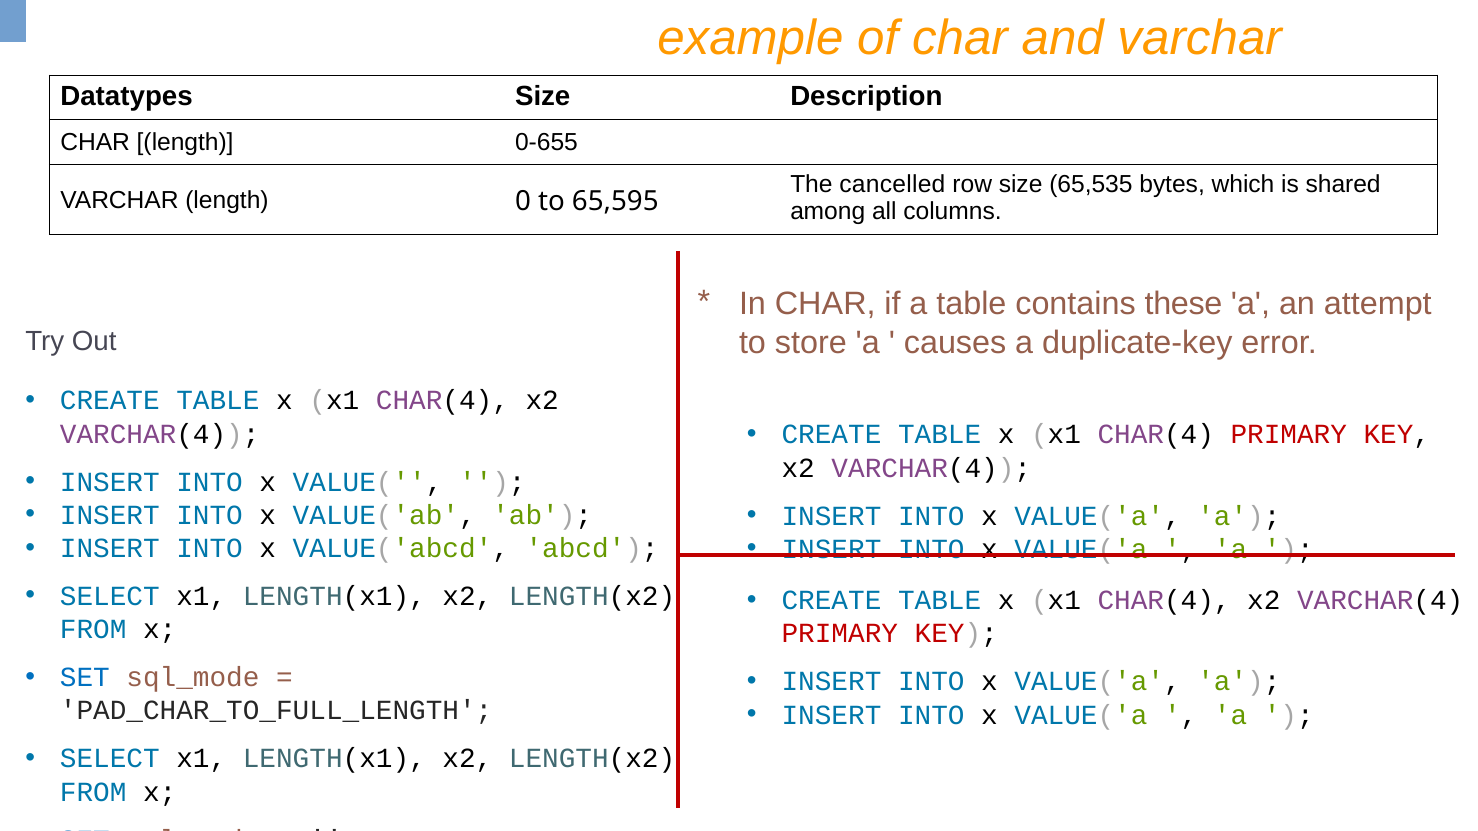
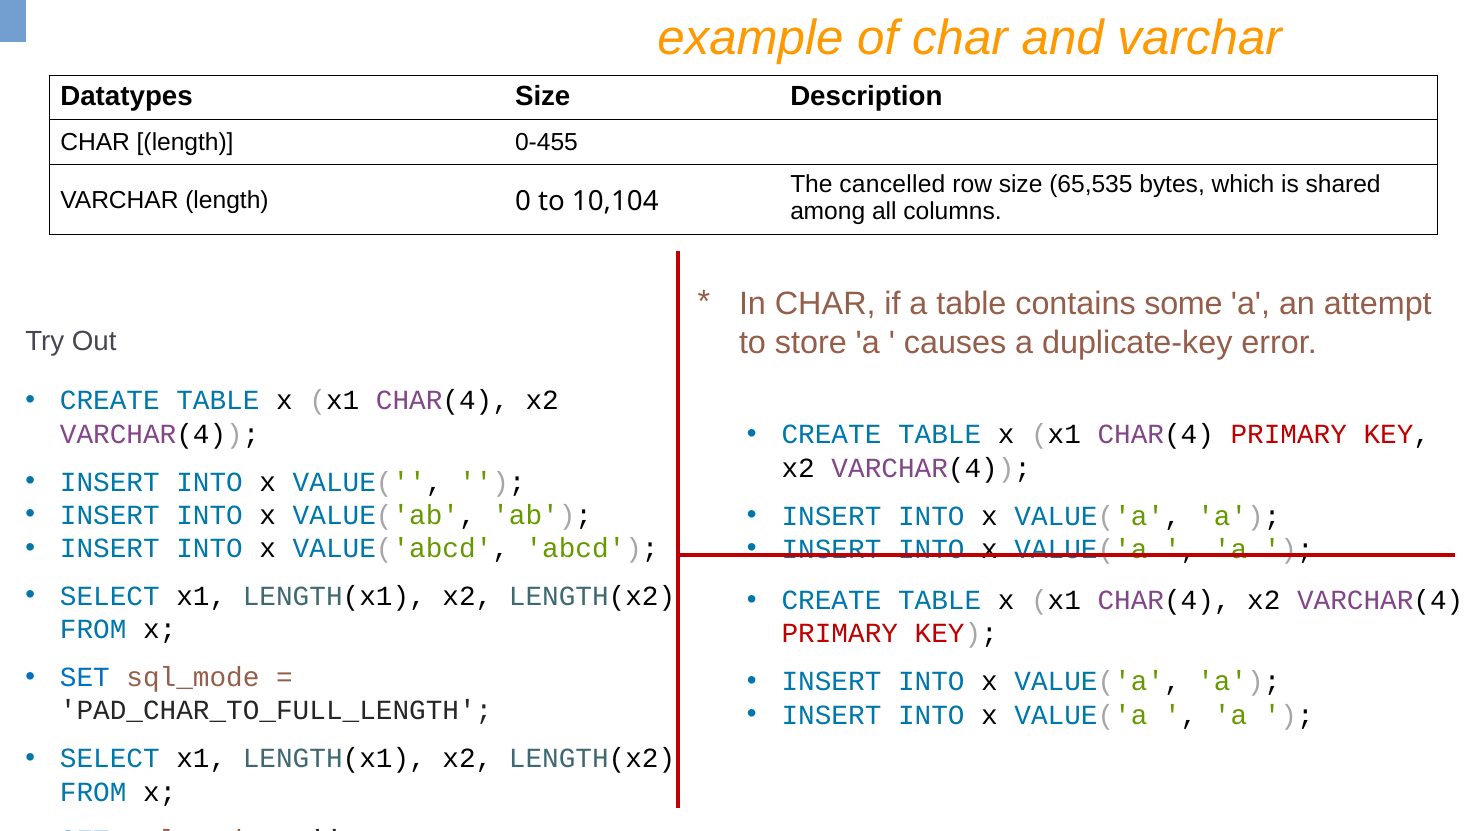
0-655: 0-655 -> 0-455 (546, 142)
65,595: 65,595 -> 10,104 (615, 201)
these: these -> some (1184, 304)
